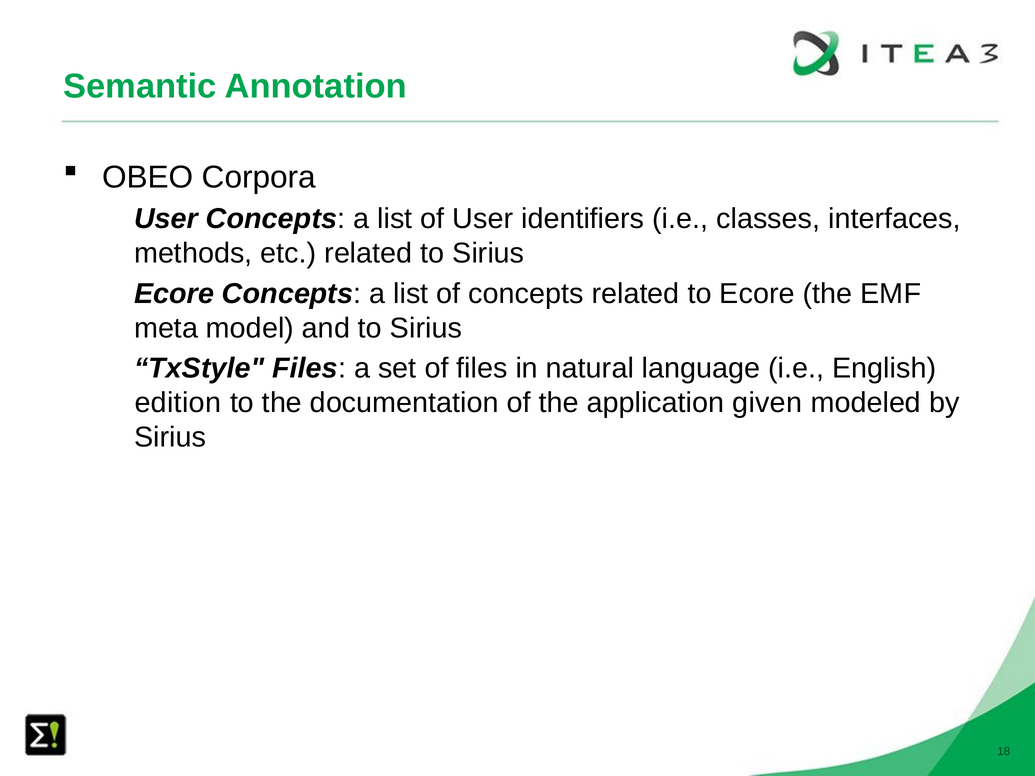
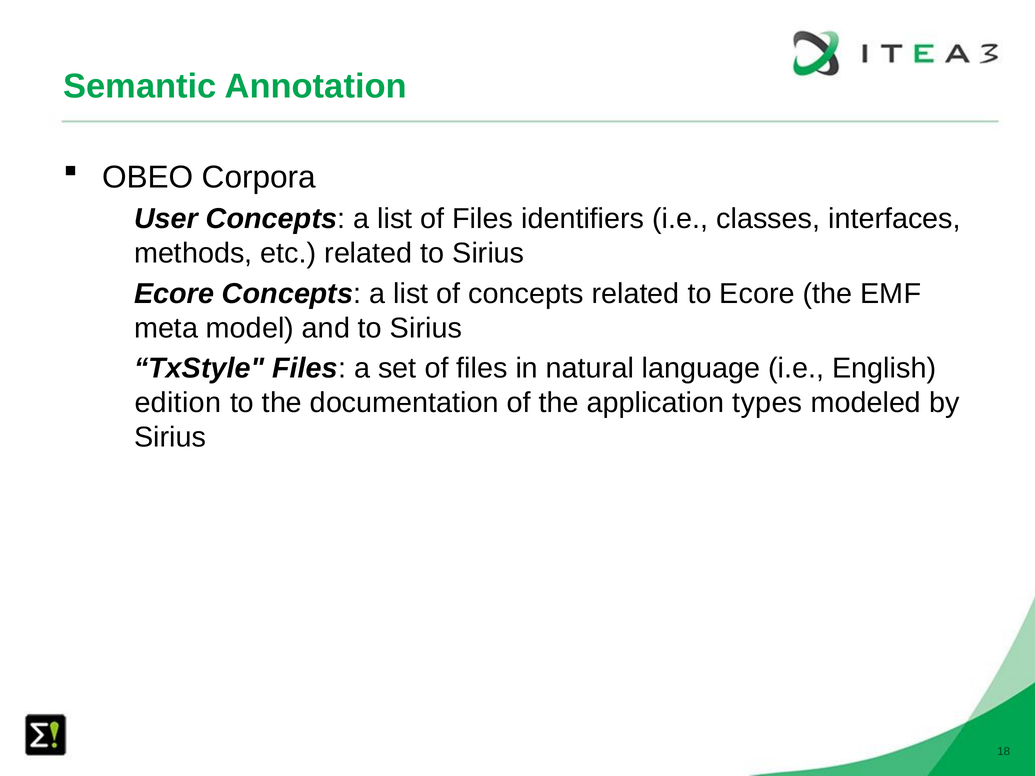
list of User: User -> Files (483, 219)
given: given -> types (767, 403)
